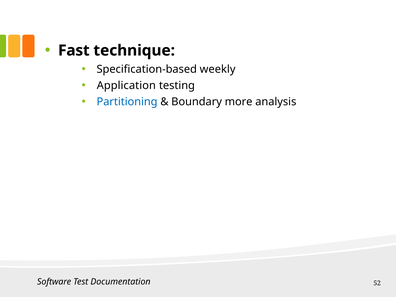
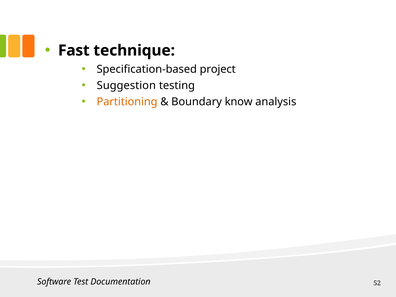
weekly: weekly -> project (218, 69)
Application: Application -> Suggestion (126, 85)
Partitioning colour: blue -> orange (127, 102)
more: more -> know (239, 102)
